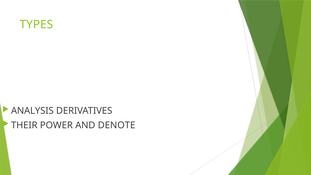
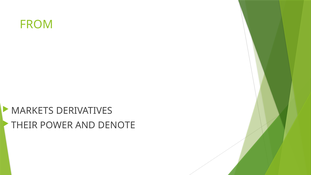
TYPES: TYPES -> FROM (36, 25)
ANALYSIS: ANALYSIS -> MARKETS (32, 111)
